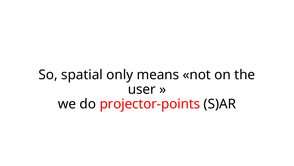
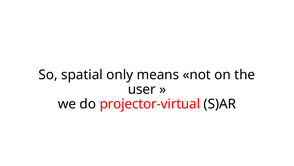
projector-points: projector-points -> projector-virtual (150, 104)
